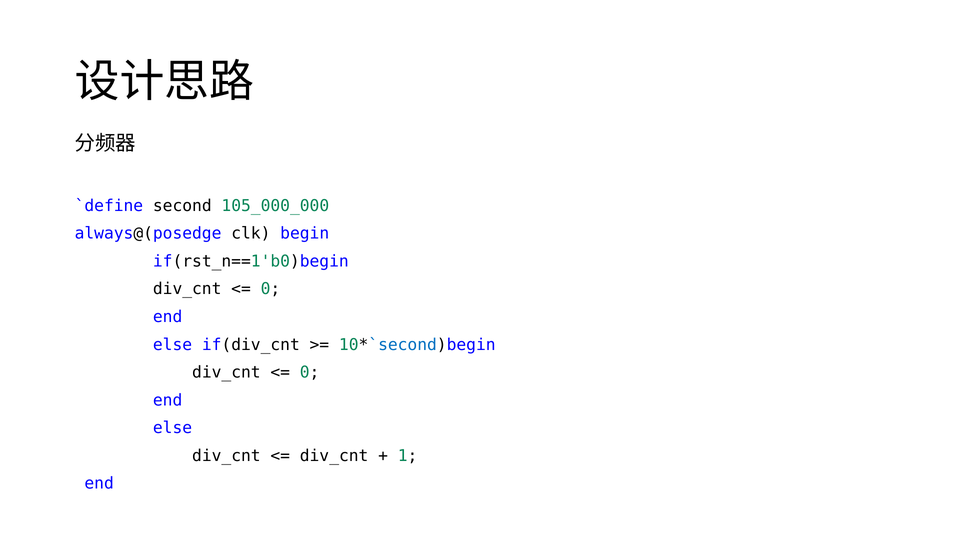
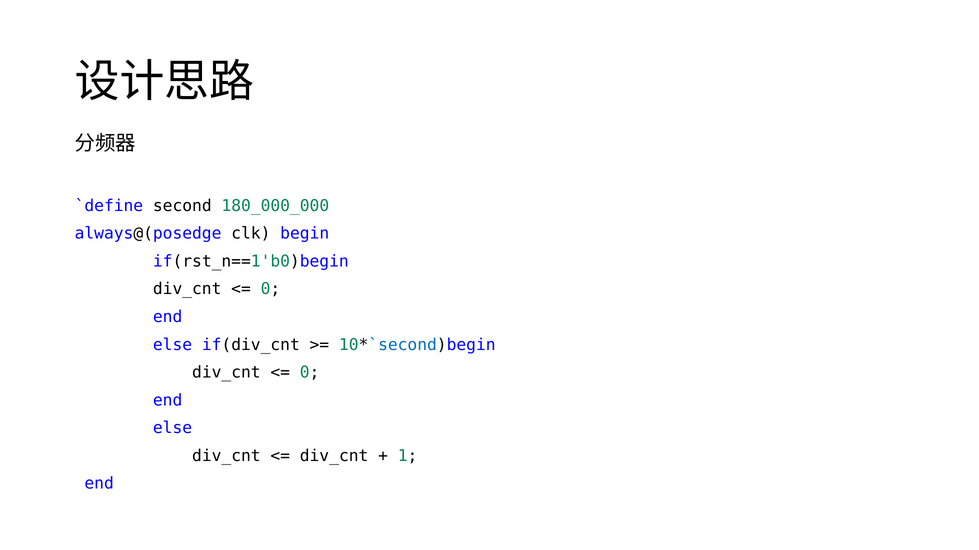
105_000_000: 105_000_000 -> 180_000_000 (275, 206)
